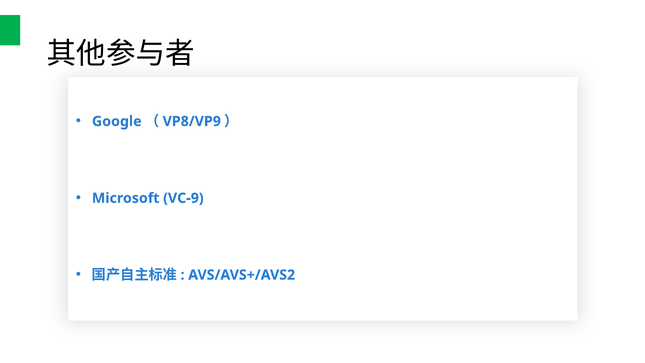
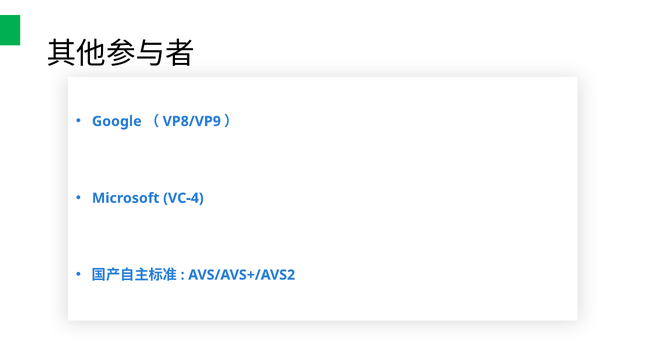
VC-9: VC-9 -> VC-4 (183, 198)
